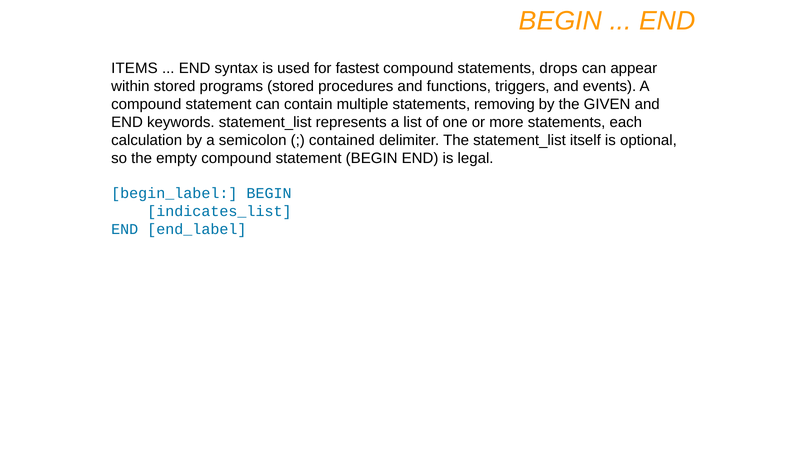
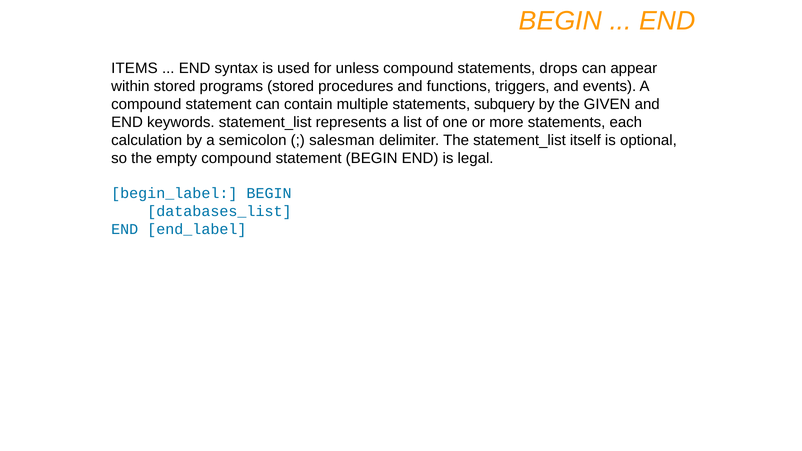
fastest: fastest -> unless (357, 68)
removing: removing -> subquery (504, 104)
contained: contained -> salesman (342, 140)
indicates_list: indicates_list -> databases_list (219, 212)
